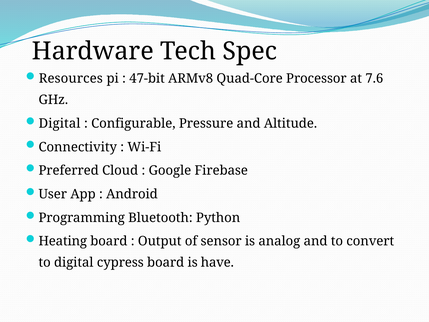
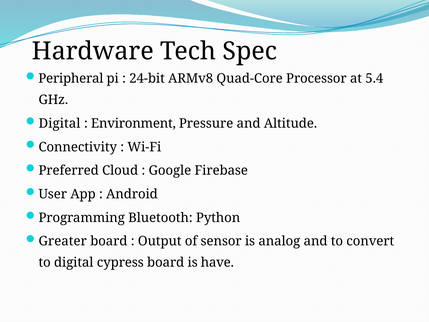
Resources: Resources -> Peripheral (71, 79)
47-bit: 47-bit -> 24-bit (147, 79)
7.6: 7.6 -> 5.4 (374, 79)
Configurable: Configurable -> Environment (133, 123)
Heating: Heating -> Greater (63, 241)
